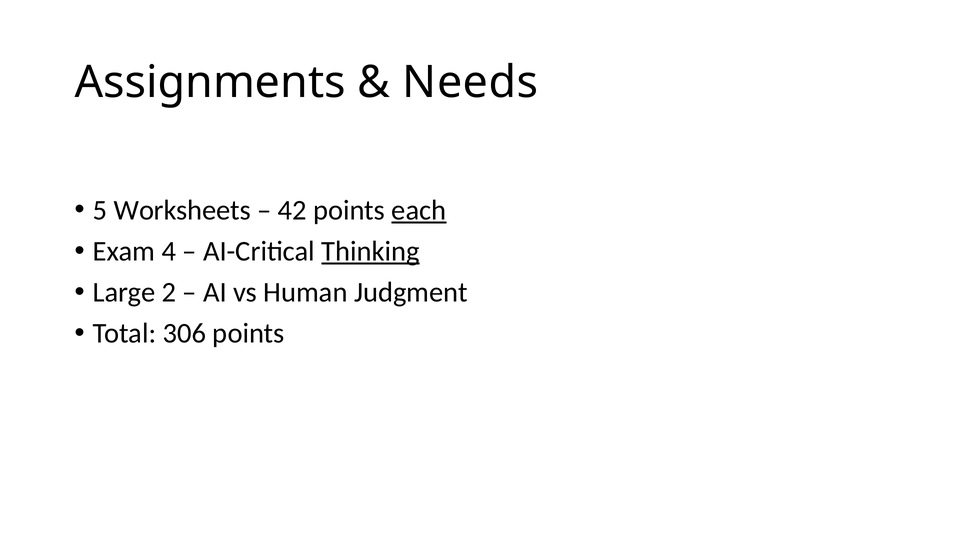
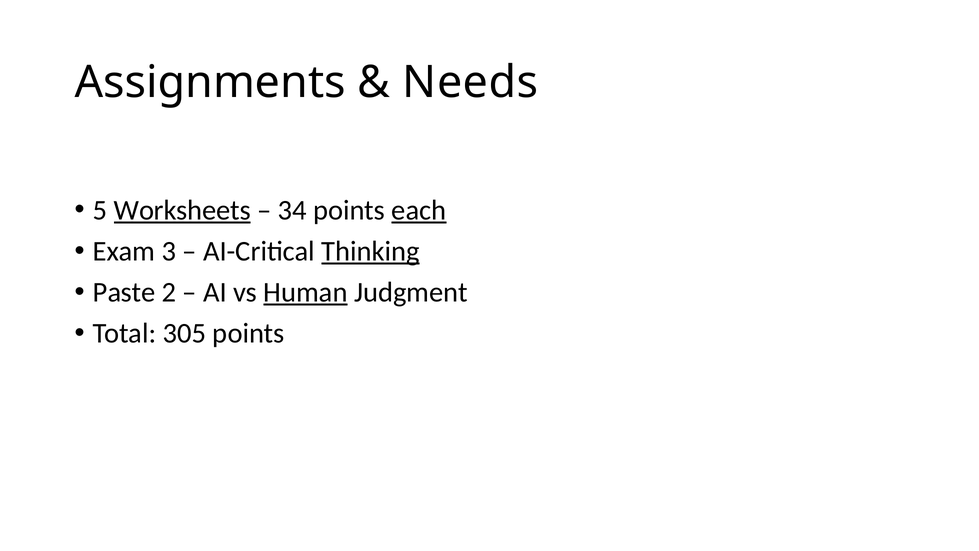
Worksheets underline: none -> present (182, 210)
42: 42 -> 34 (292, 210)
4: 4 -> 3 (169, 251)
Large: Large -> Paste (124, 292)
Human underline: none -> present (306, 292)
306: 306 -> 305 (184, 333)
